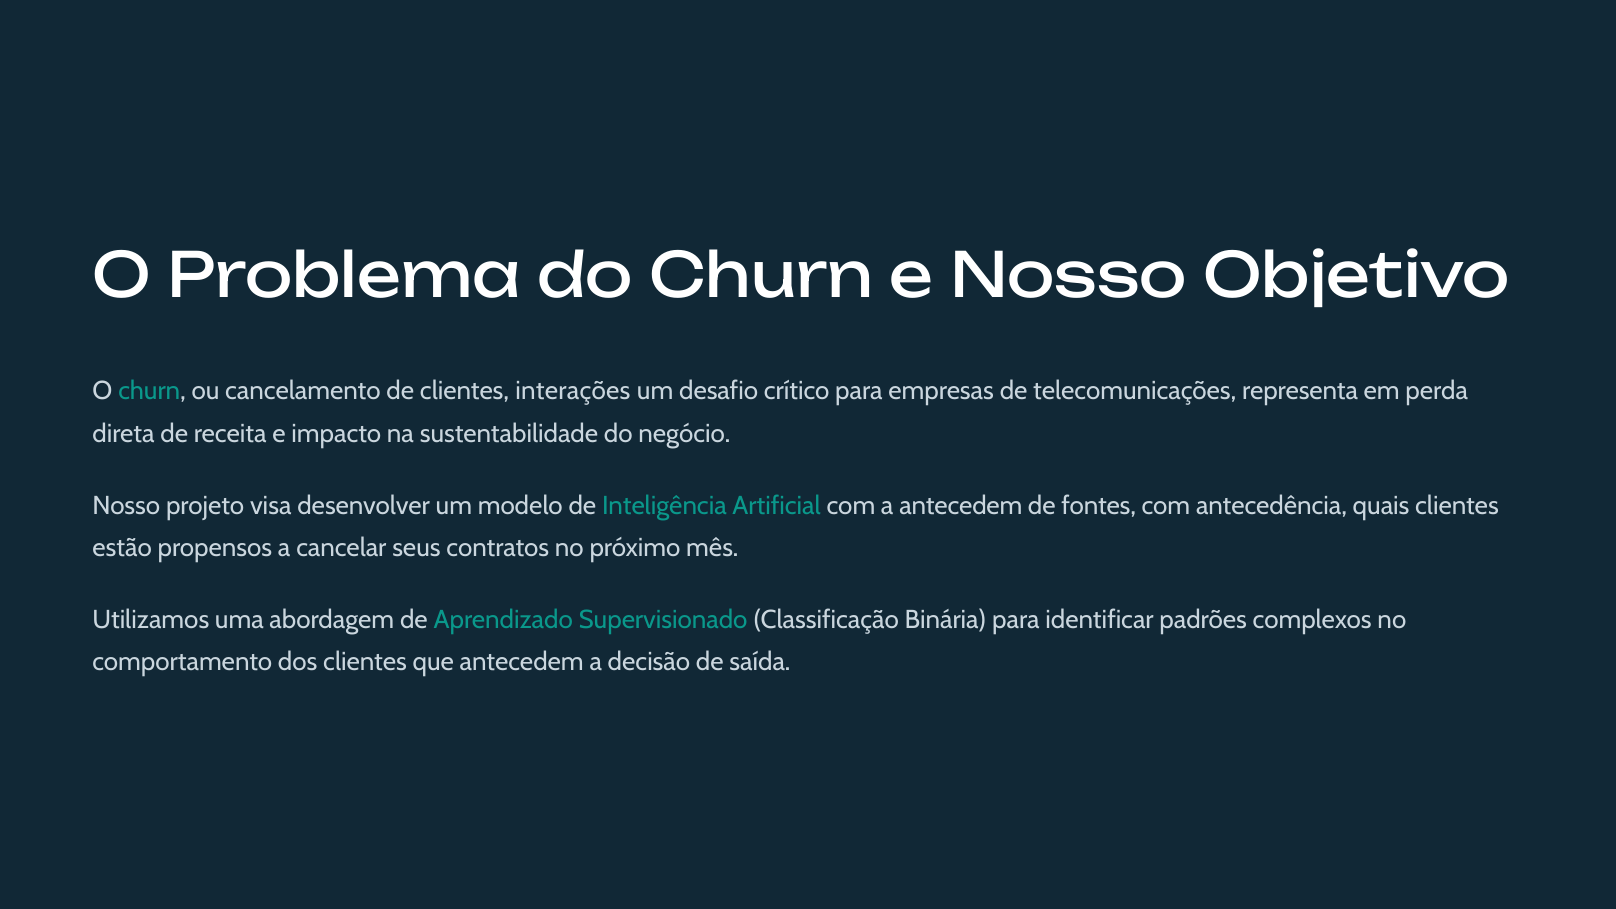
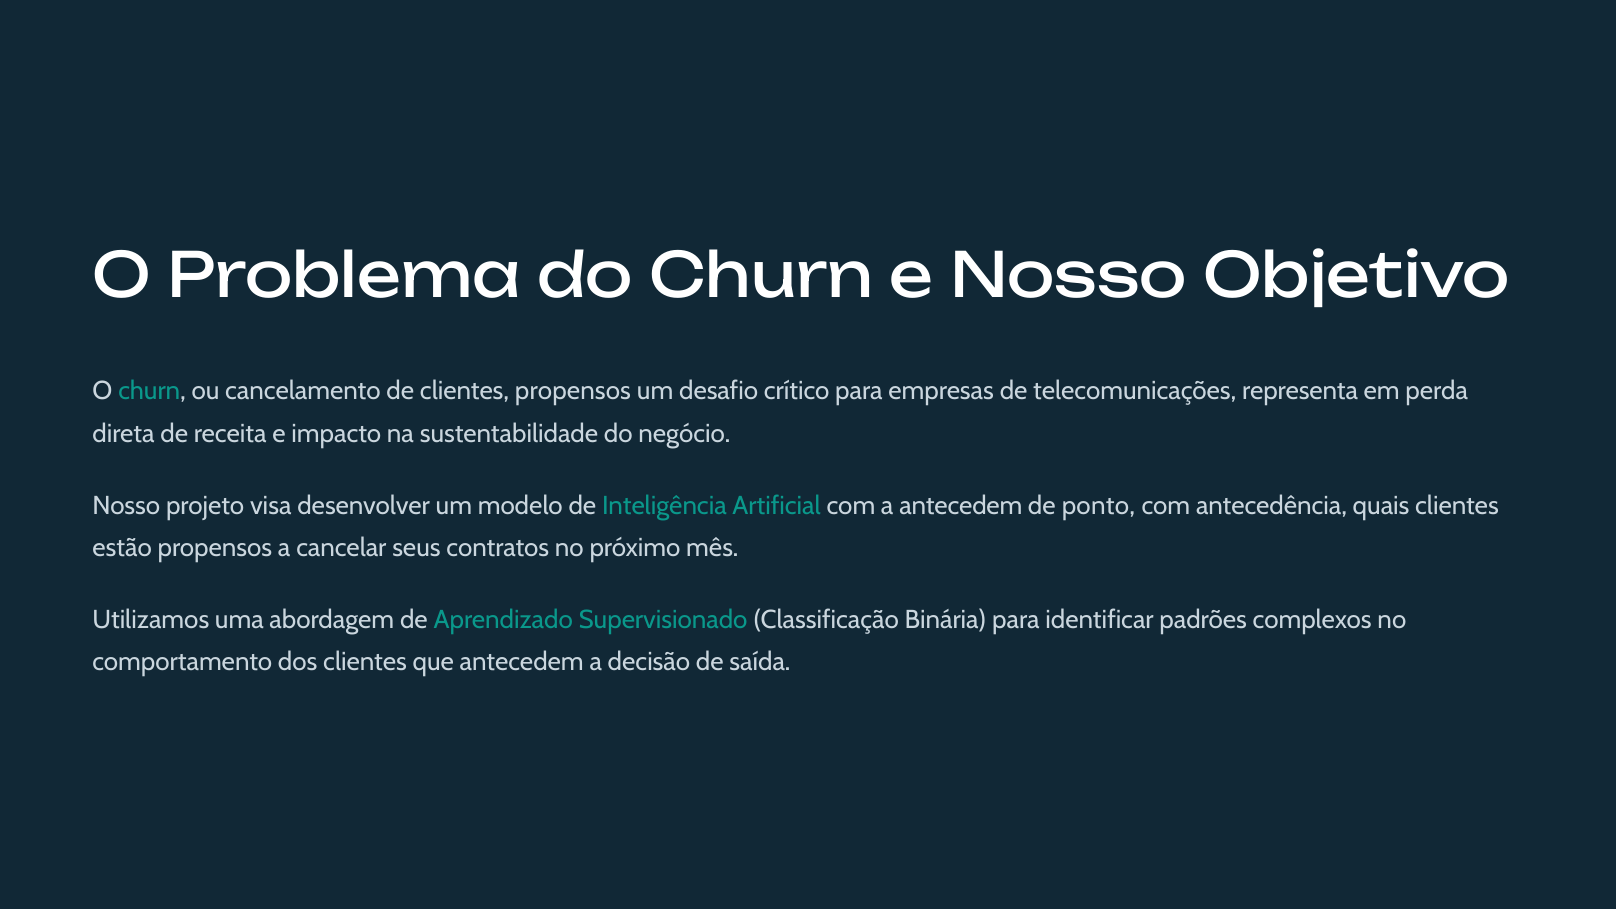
clientes interações: interações -> propensos (573, 391)
fontes: fontes -> ponto (1098, 506)
